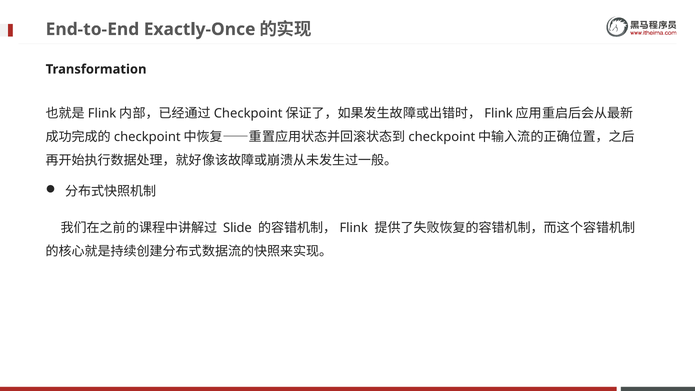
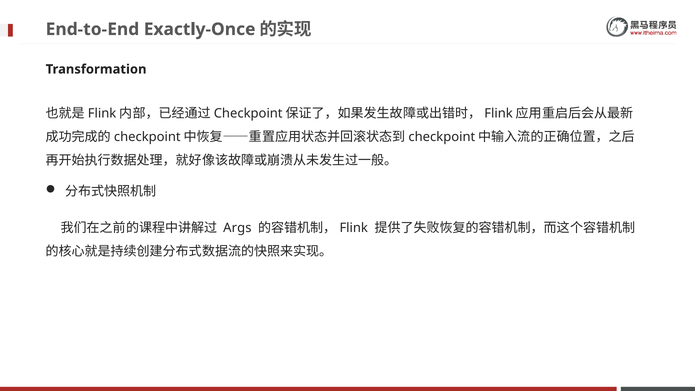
Slide: Slide -> Args (237, 228)
